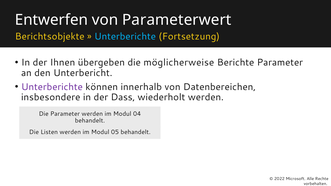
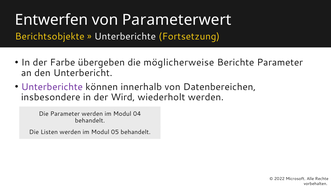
Unterberichte colour: light blue -> white (125, 37)
Ihnen: Ihnen -> Farbe (63, 63)
Dass: Dass -> Wird (123, 97)
